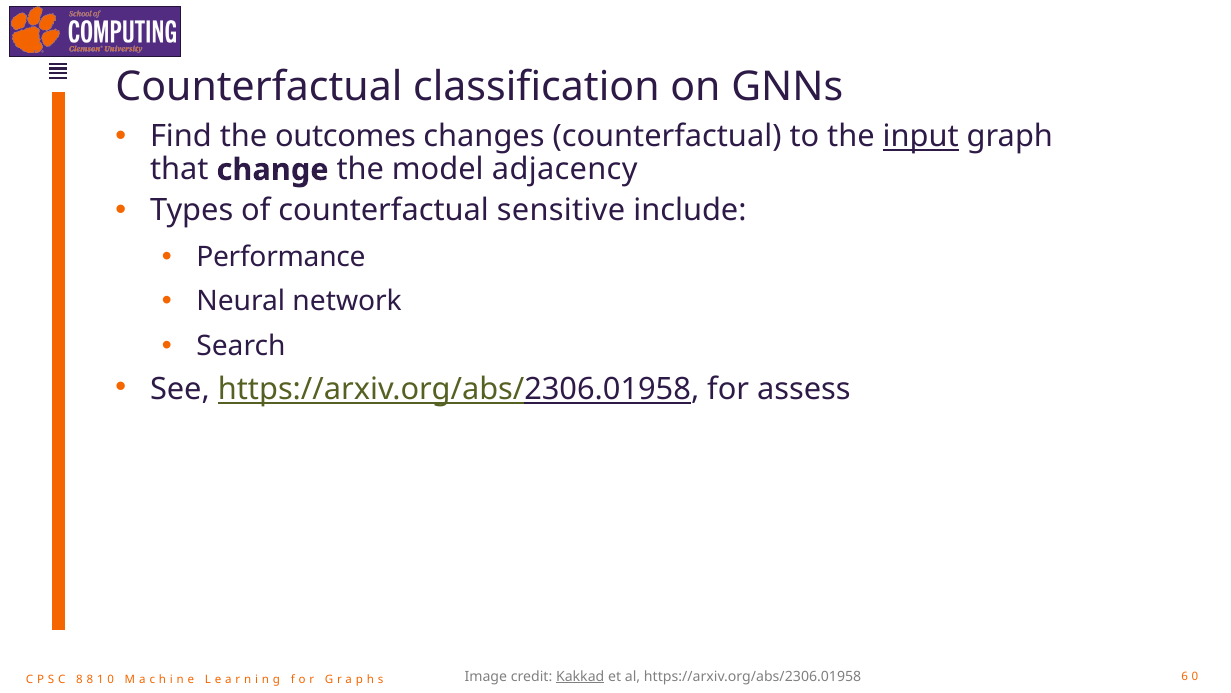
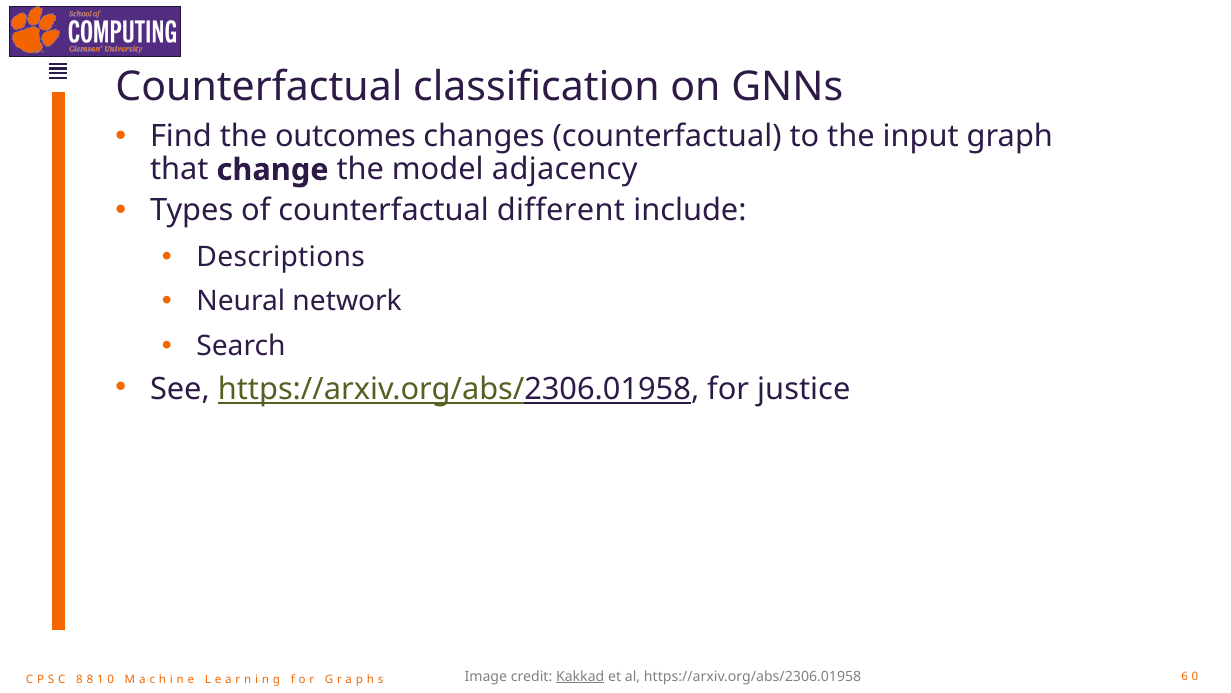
input underline: present -> none (921, 136)
sensitive: sensitive -> different (561, 211)
Performance: Performance -> Descriptions (281, 257)
assess: assess -> justice (804, 389)
